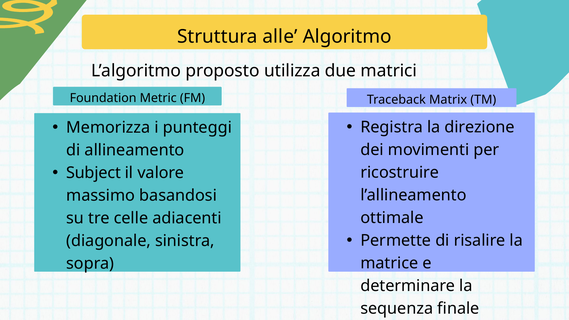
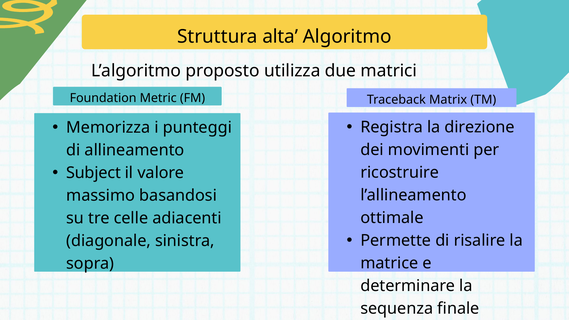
alle: alle -> alta (280, 37)
